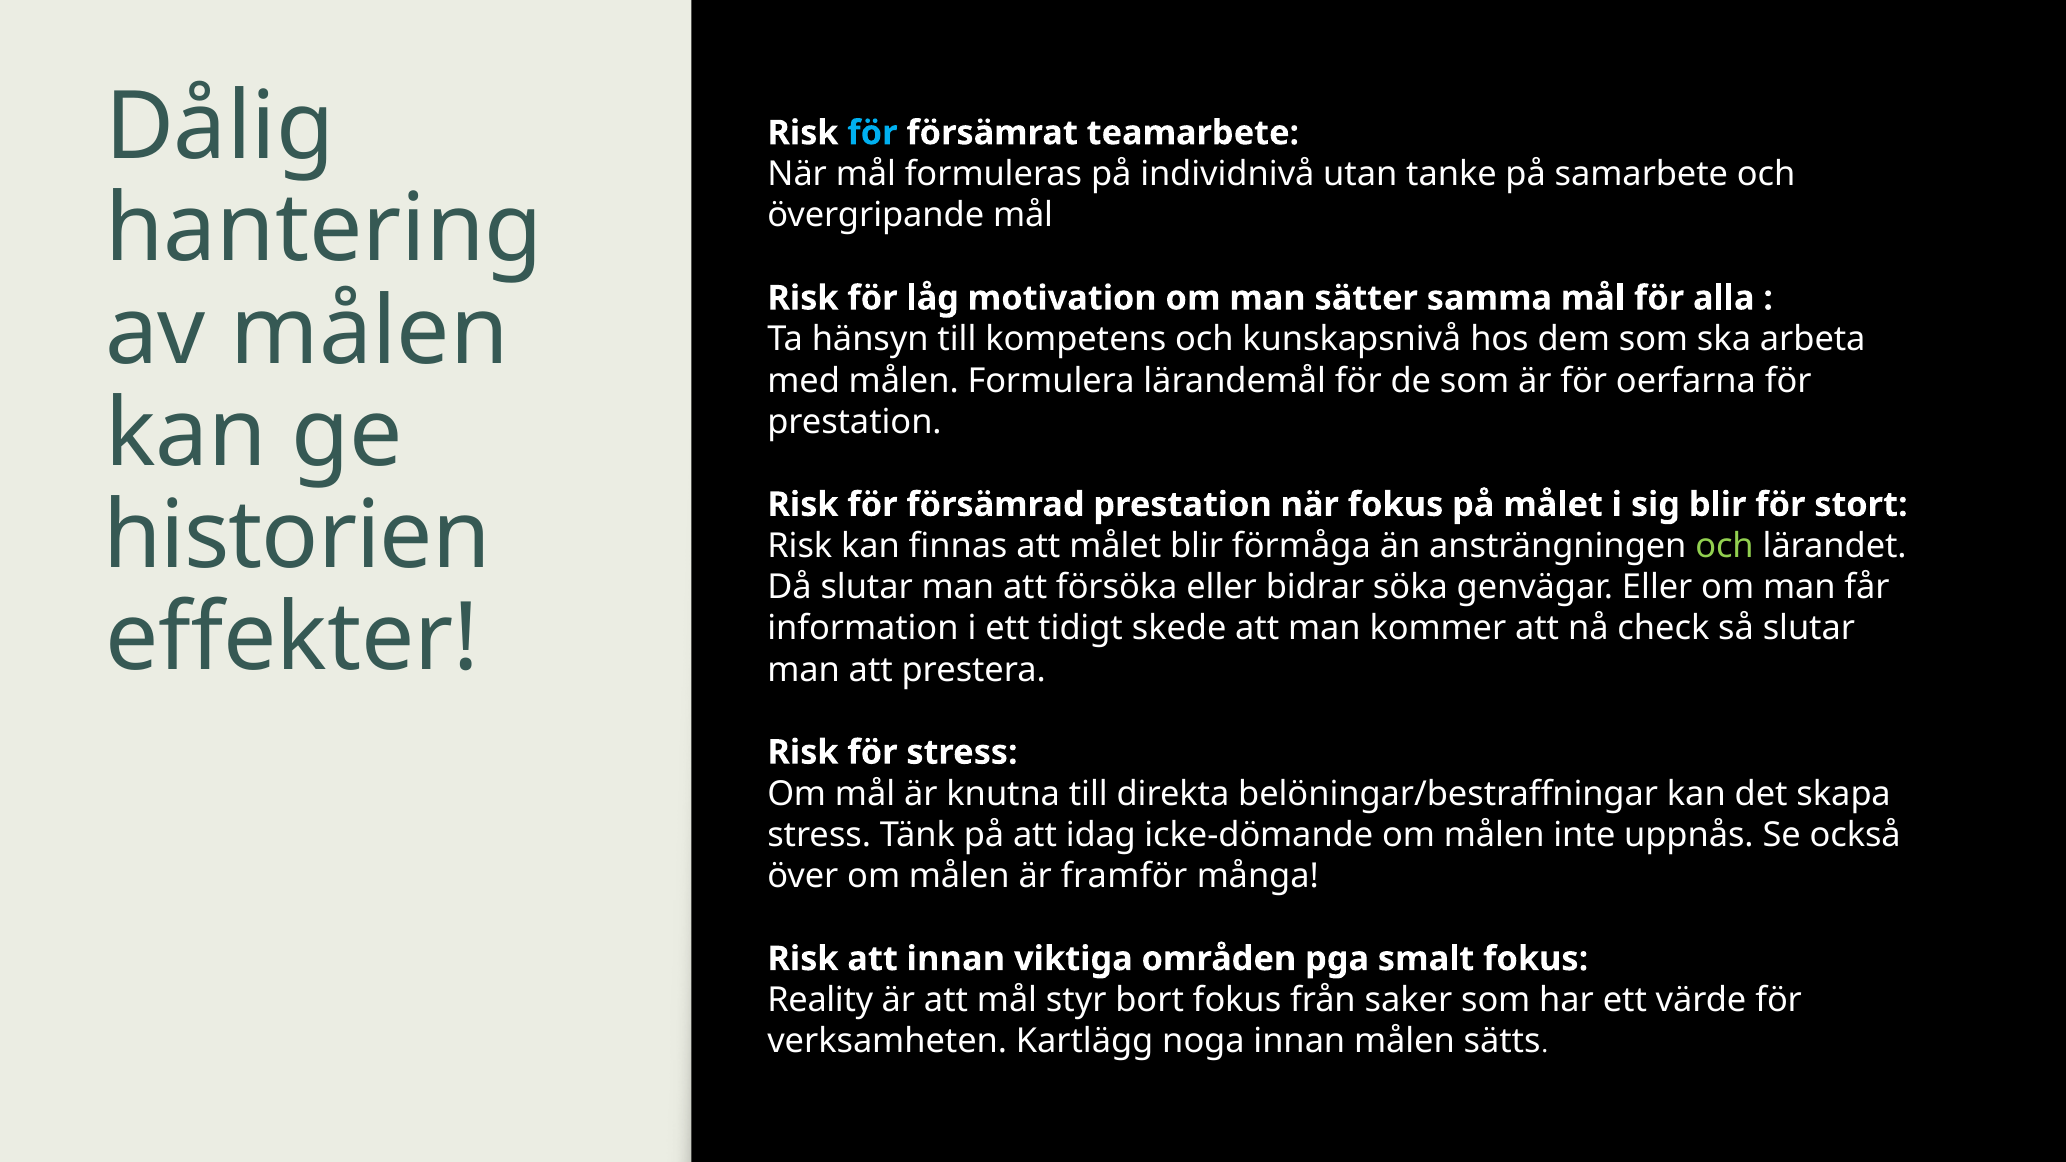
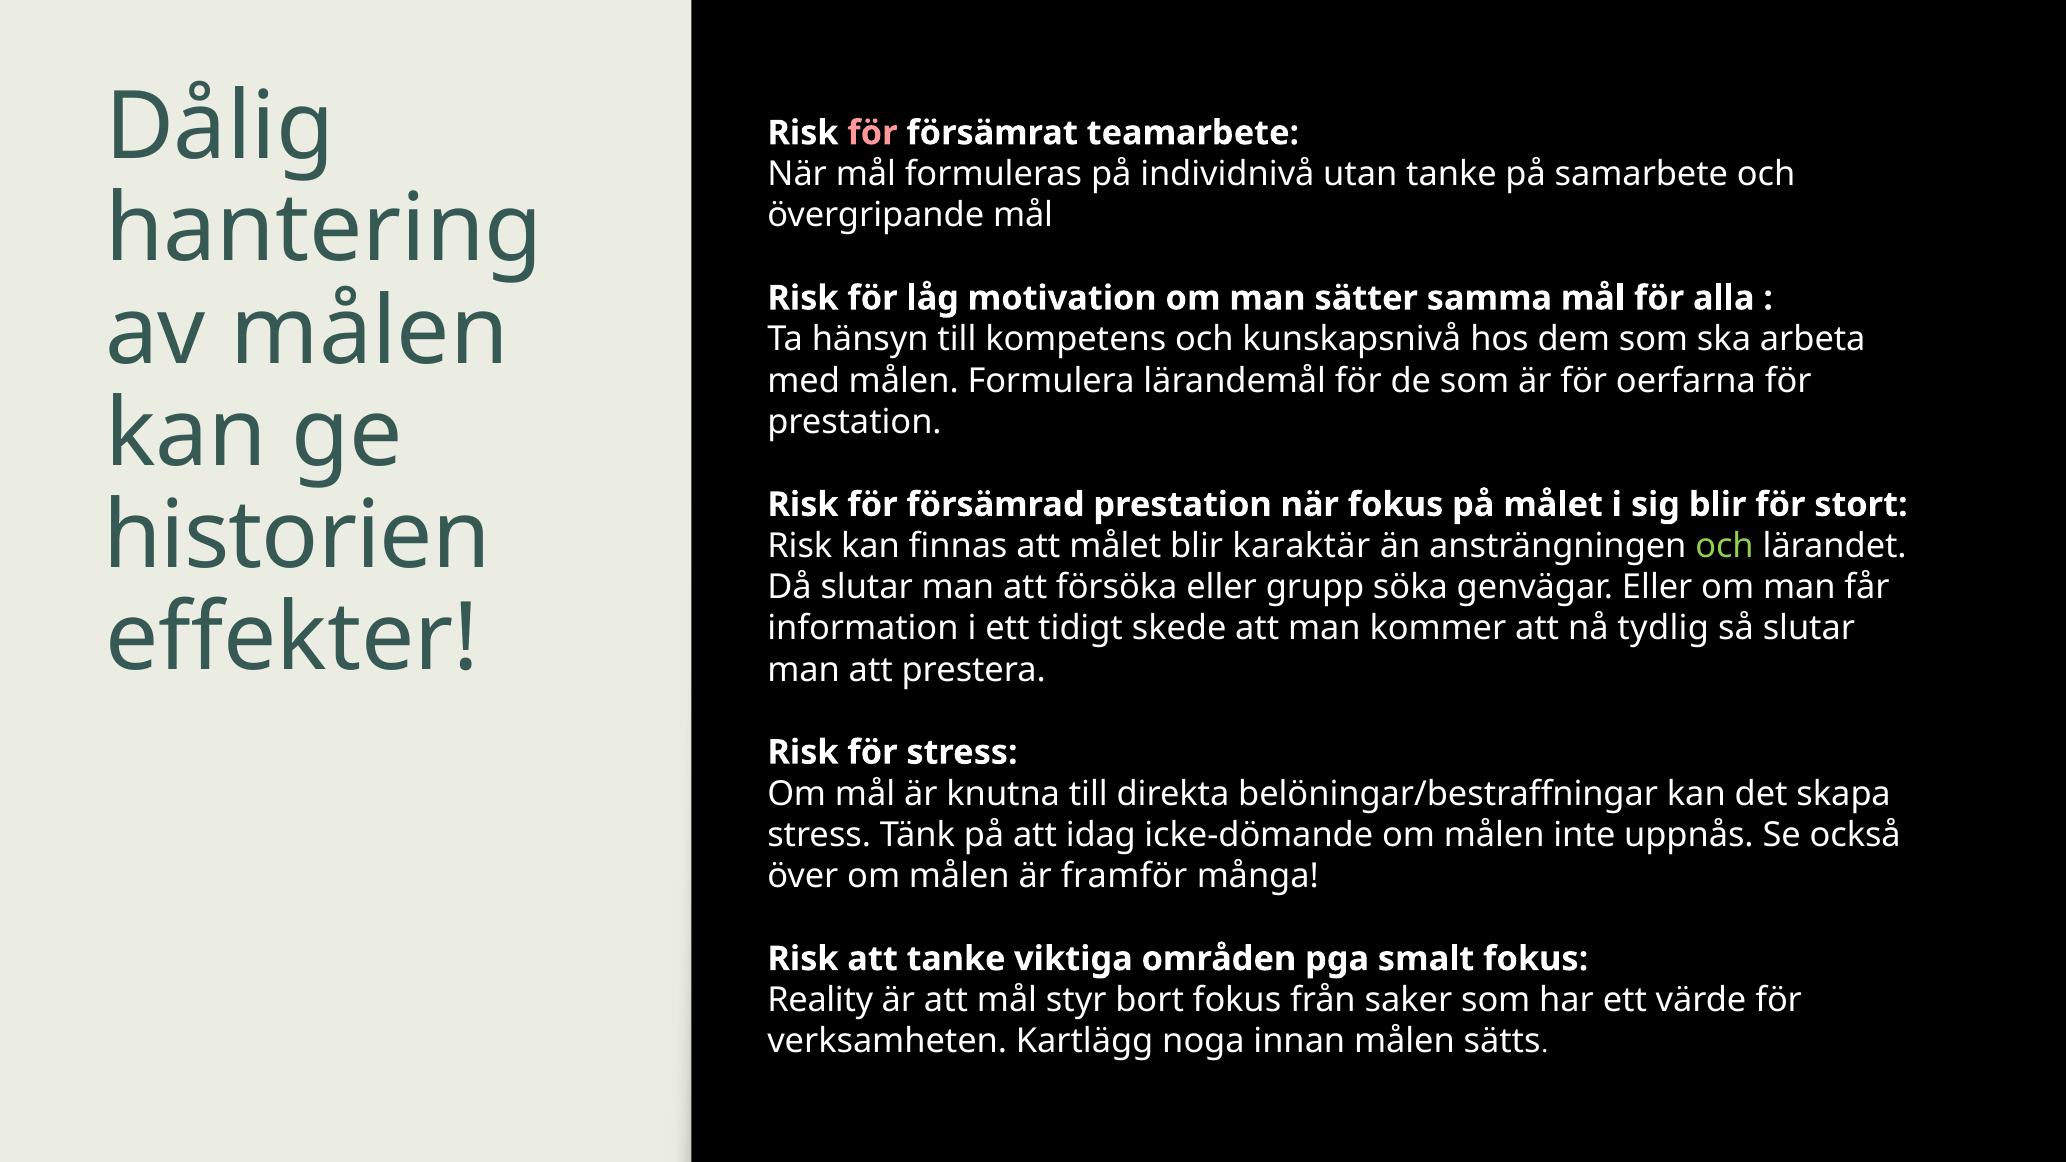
för colour: light blue -> pink (872, 133)
förmåga: förmåga -> karaktär (1301, 546)
bidrar: bidrar -> grupp (1315, 587)
check: check -> tydlig (1663, 629)
att innan: innan -> tanke (956, 959)
